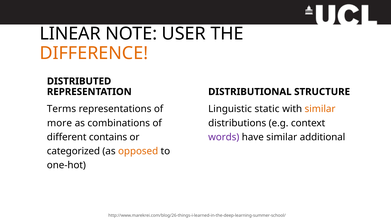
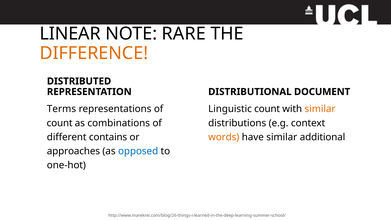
USER: USER -> RARE (184, 34)
STRUCTURE: STRUCTURE -> DOCUMENT (322, 92)
Linguistic static: static -> count (267, 109)
more: more -> count (60, 123)
words colour: purple -> orange (224, 137)
categorized: categorized -> approaches (73, 151)
opposed colour: orange -> blue (138, 151)
